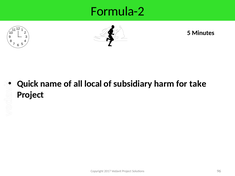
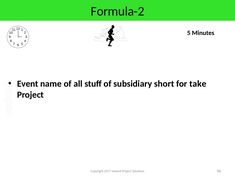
Quick: Quick -> Event (28, 84)
local: local -> stuff (93, 84)
harm: harm -> short (164, 84)
